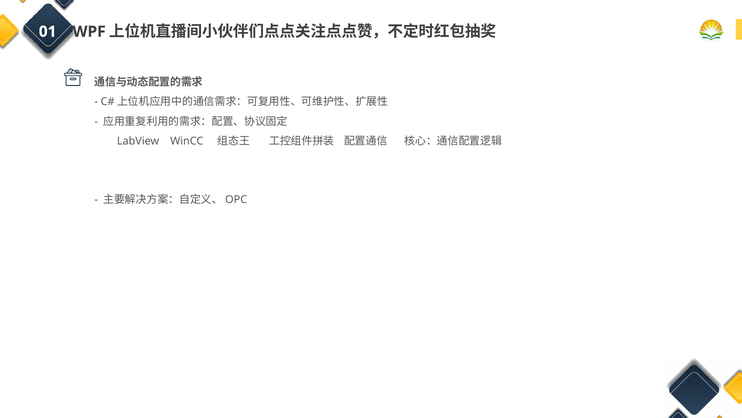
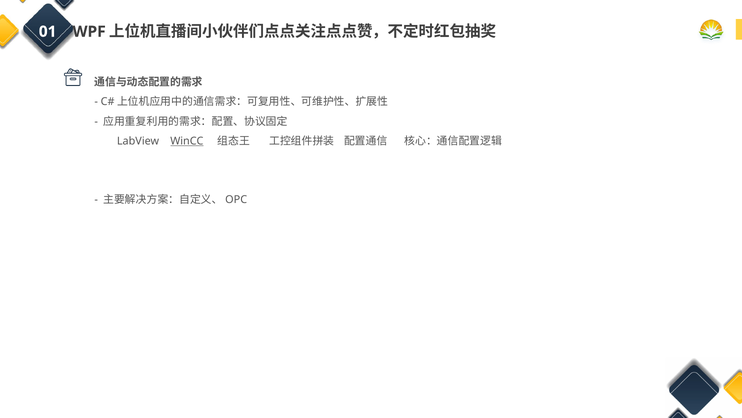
WinCC underline: none -> present (187, 141)
